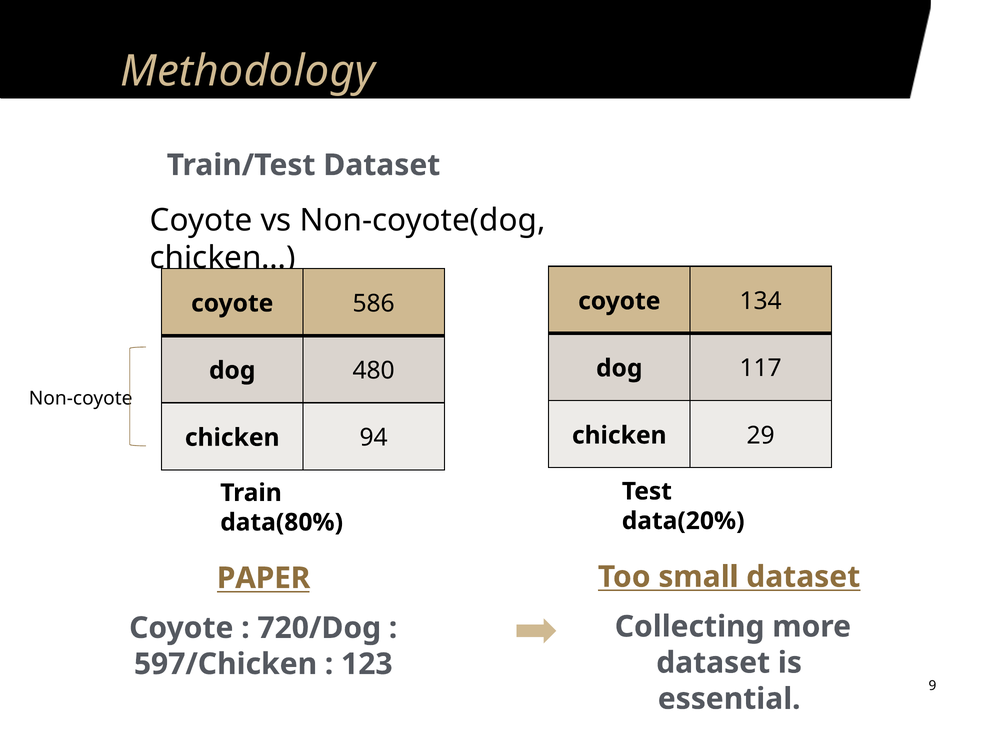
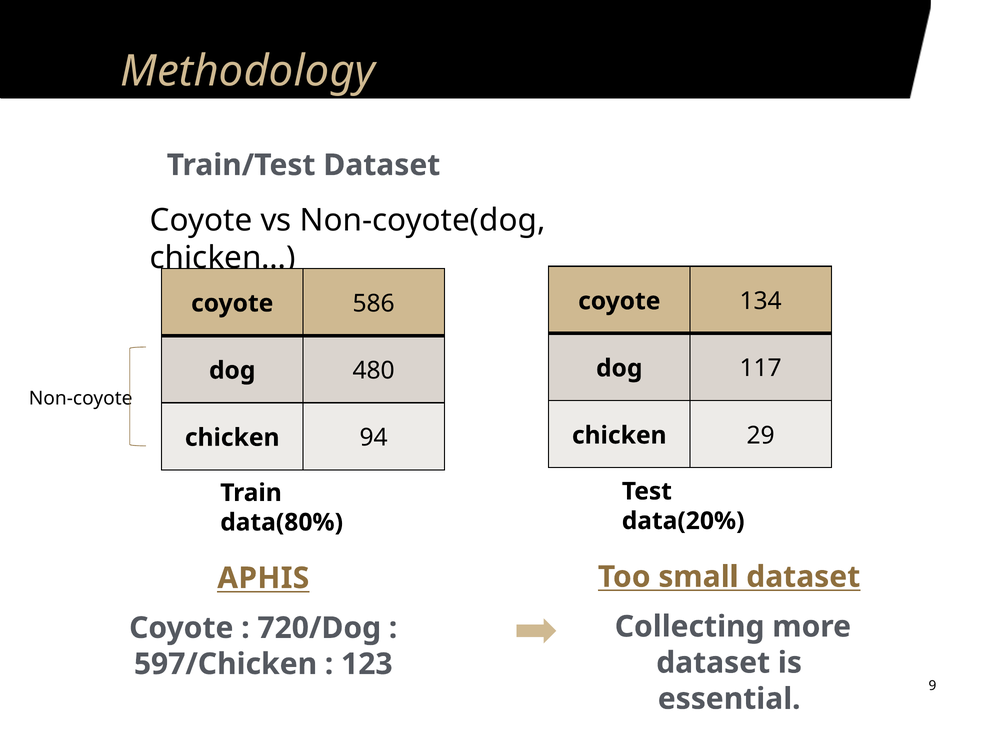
PAPER: PAPER -> APHIS (263, 578)
